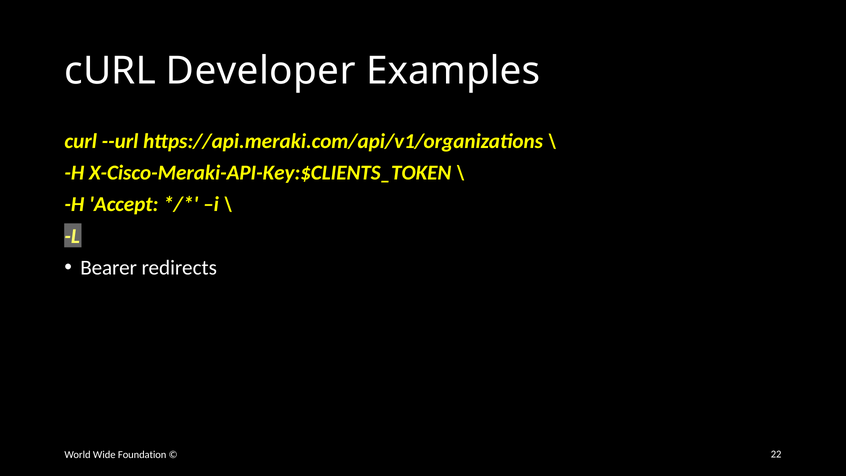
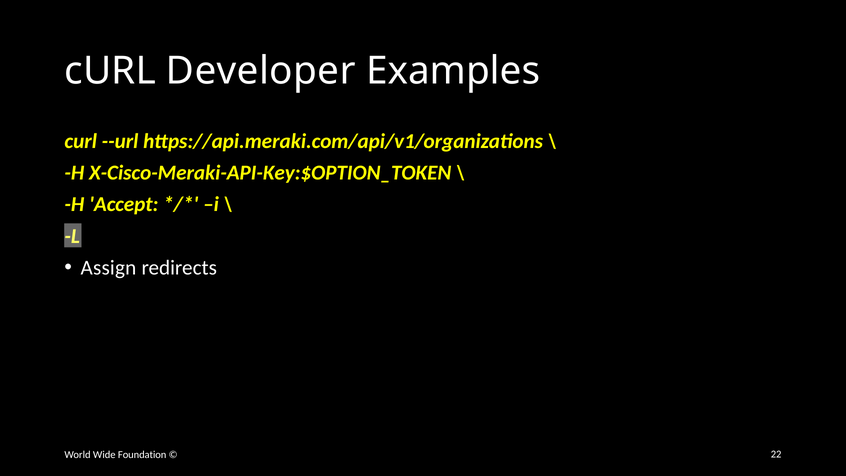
X-Cisco-Meraki-API-Key:$CLIENTS_TOKEN: X-Cisco-Meraki-API-Key:$CLIENTS_TOKEN -> X-Cisco-Meraki-API-Key:$OPTION_TOKEN (270, 173)
Bearer: Bearer -> Assign (108, 268)
